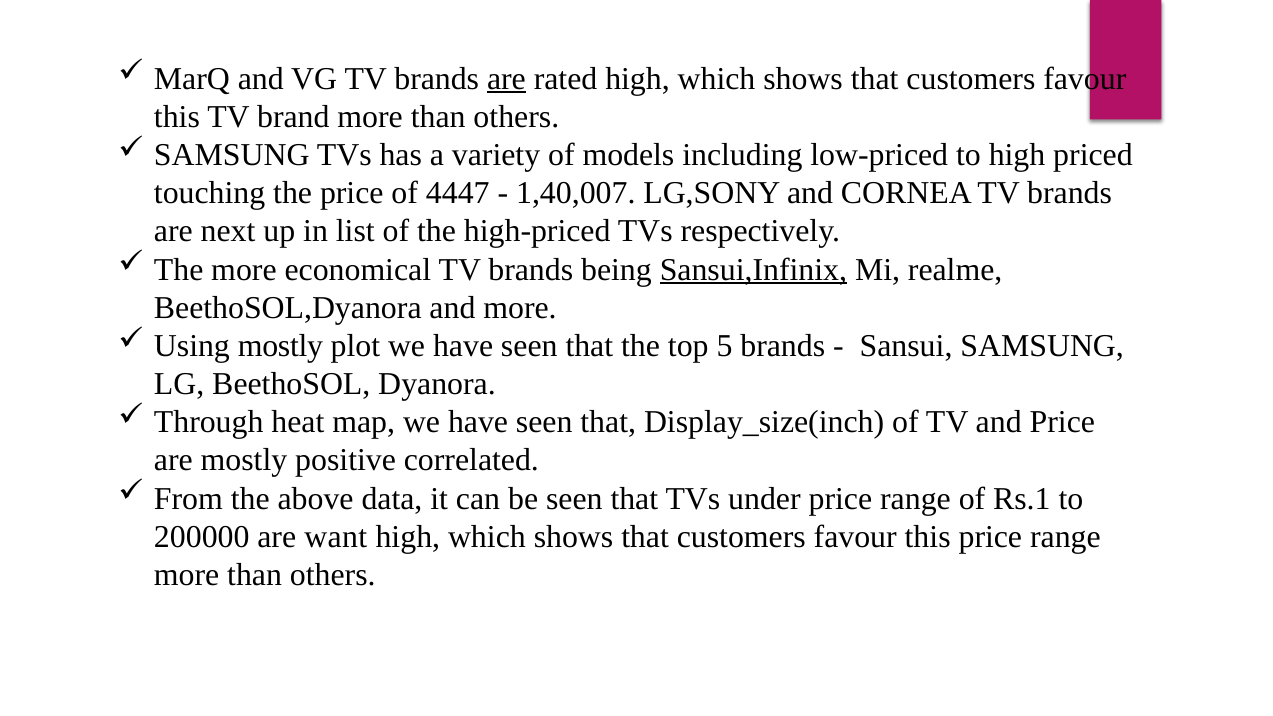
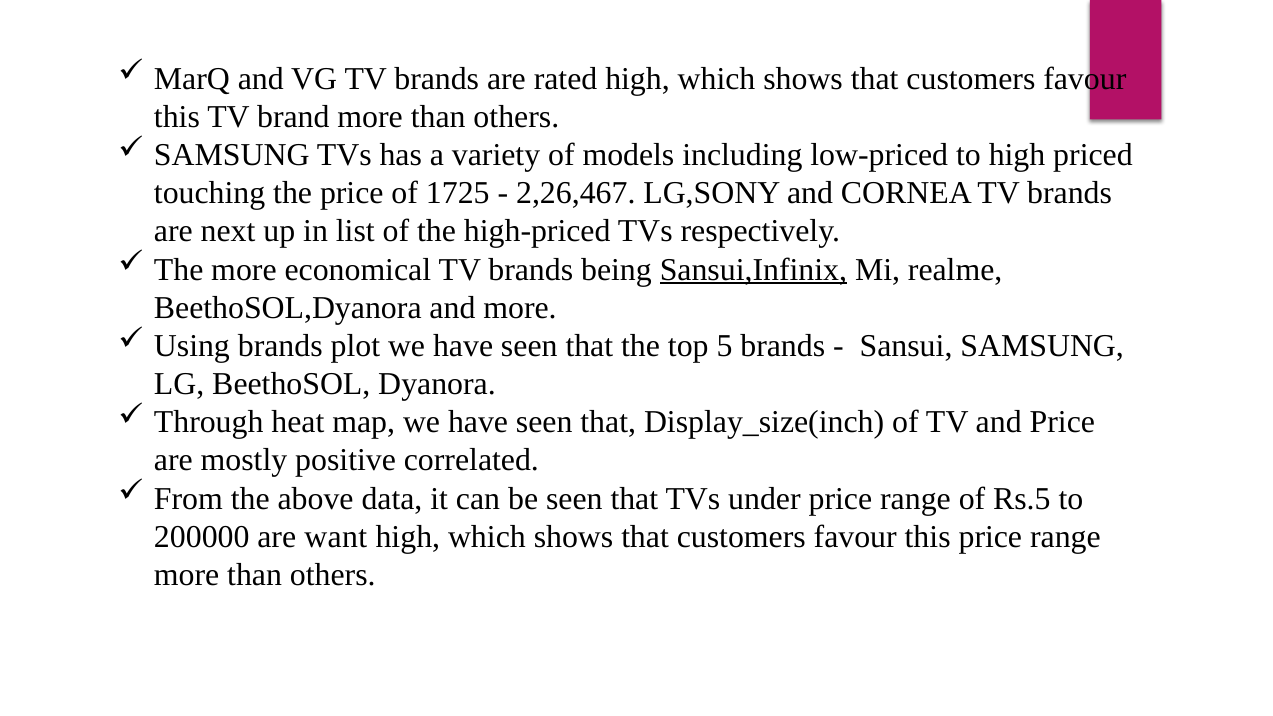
are underline: present -> none (506, 79)
4447: 4447 -> 1725 (458, 193)
1,40,007: 1,40,007 -> 2,26,467 (576, 193)
Using mostly: mostly -> brands (280, 346)
Rs.1: Rs.1 -> Rs.5 (1022, 499)
